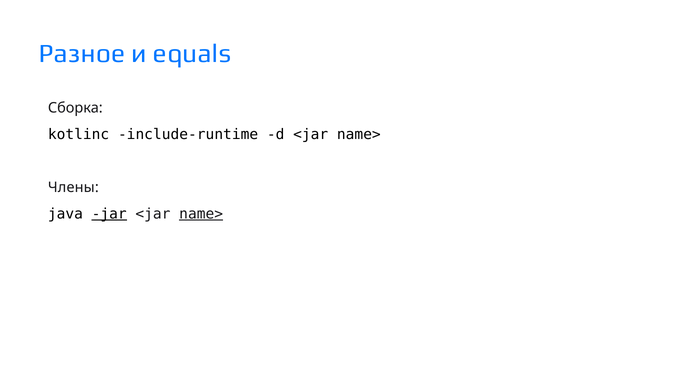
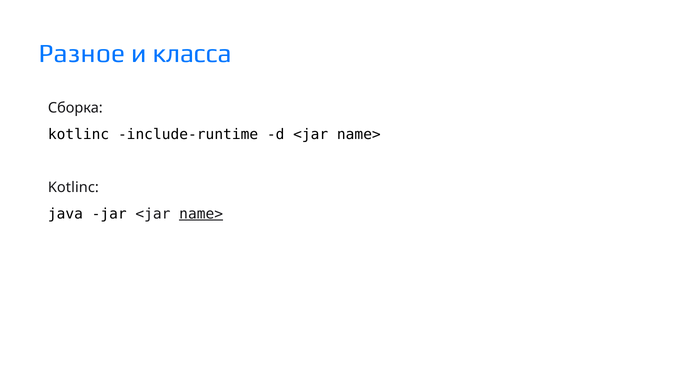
equals: equals -> класса (192, 54)
Члены: Члены -> Kotlinc (73, 187)
jar underline: present -> none (109, 214)
